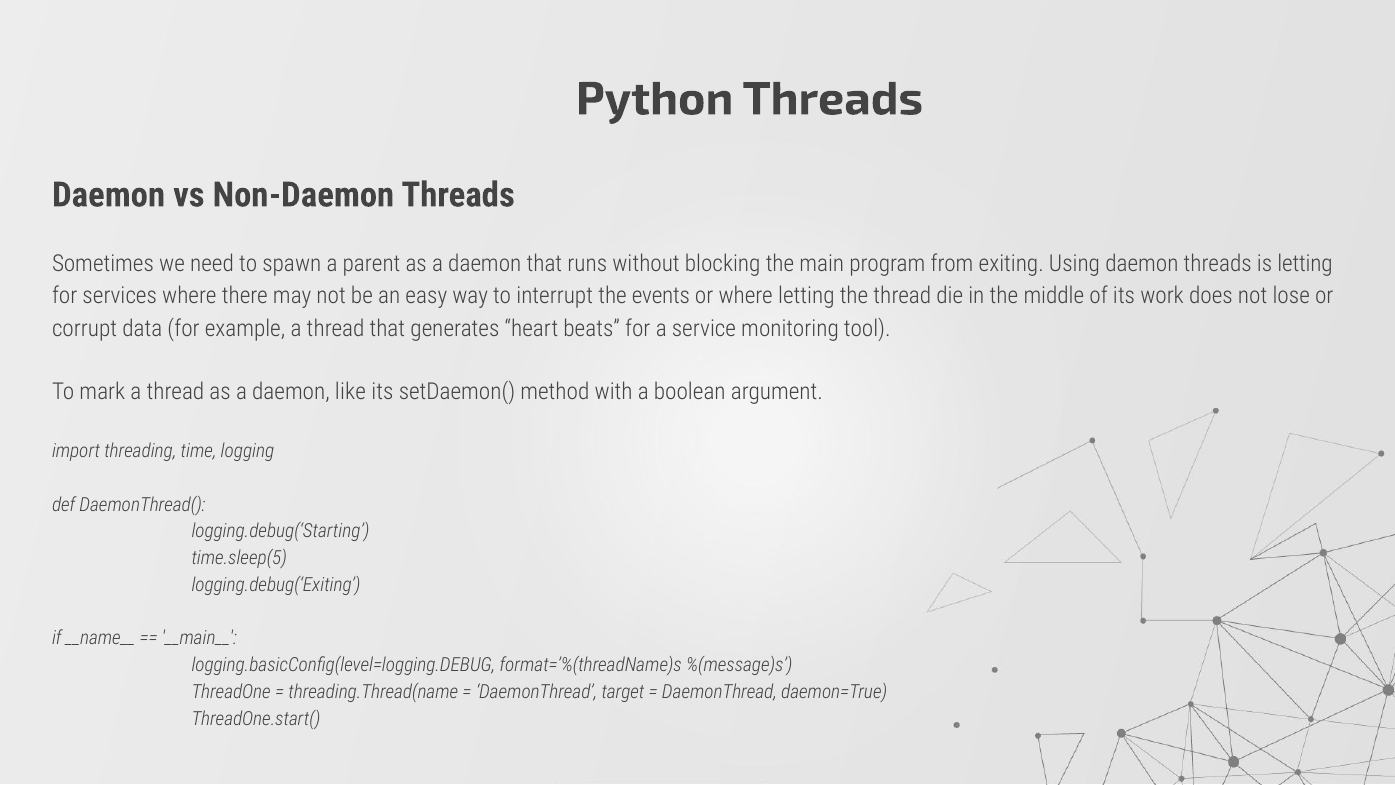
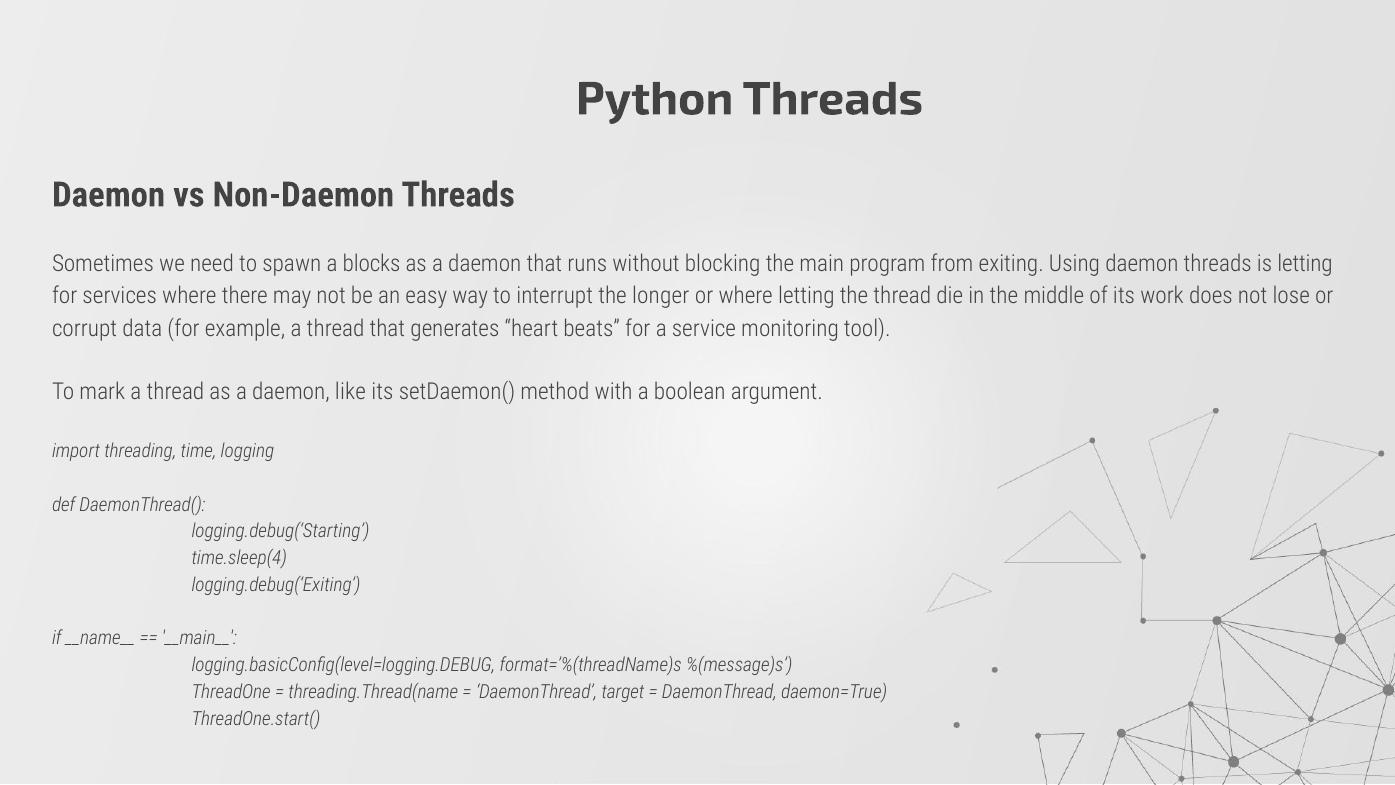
parent: parent -> blocks (372, 264)
events: events -> longer (661, 296)
time.sleep(5: time.sleep(5 -> time.sleep(4 (239, 558)
